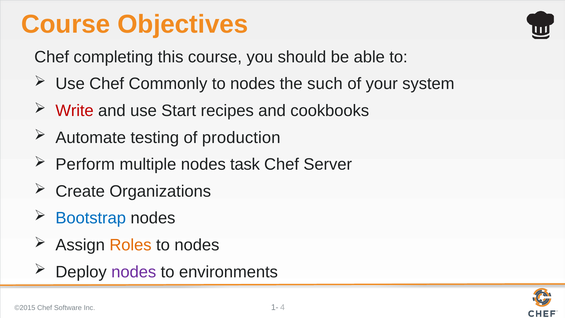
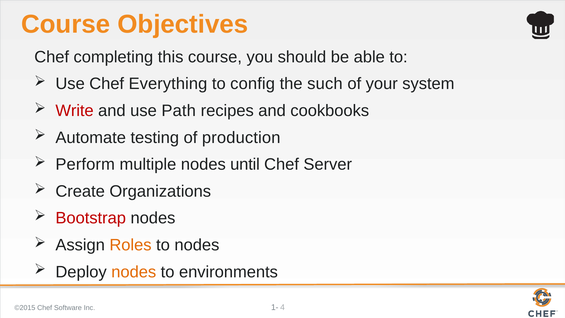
Commonly: Commonly -> Everything (168, 84)
nodes: nodes -> config (253, 84)
Start: Start -> Path (179, 111)
task: task -> until (245, 164)
Bootstrap colour: blue -> red (91, 218)
nodes colour: purple -> orange (134, 272)
